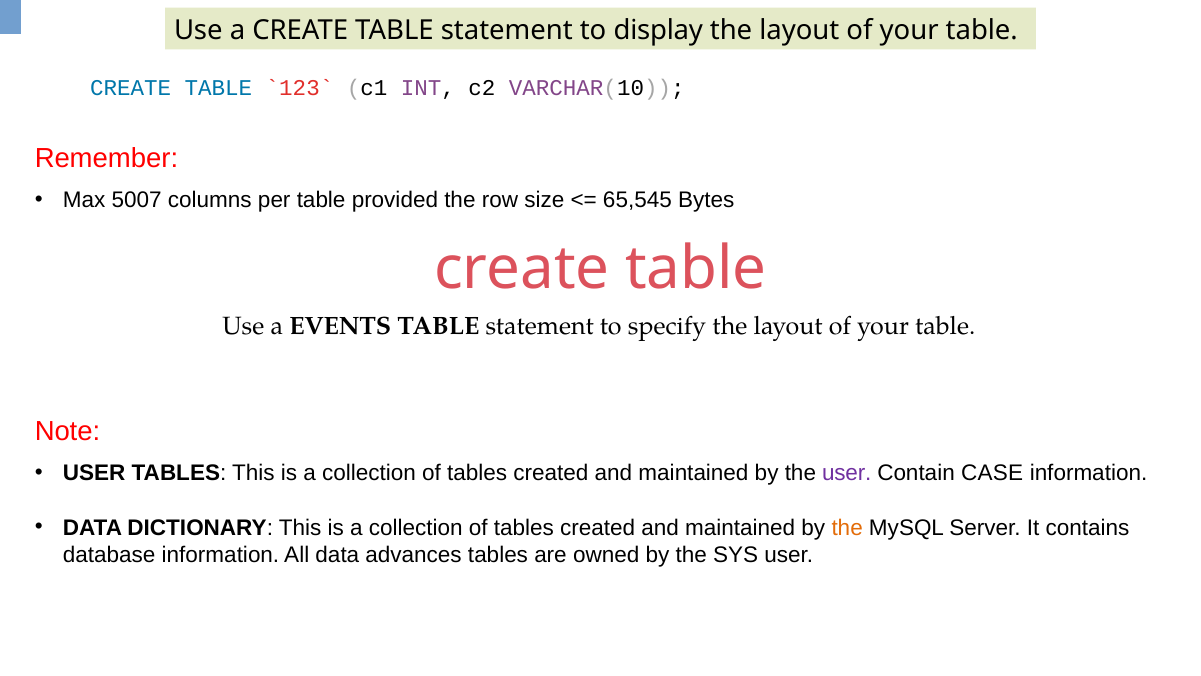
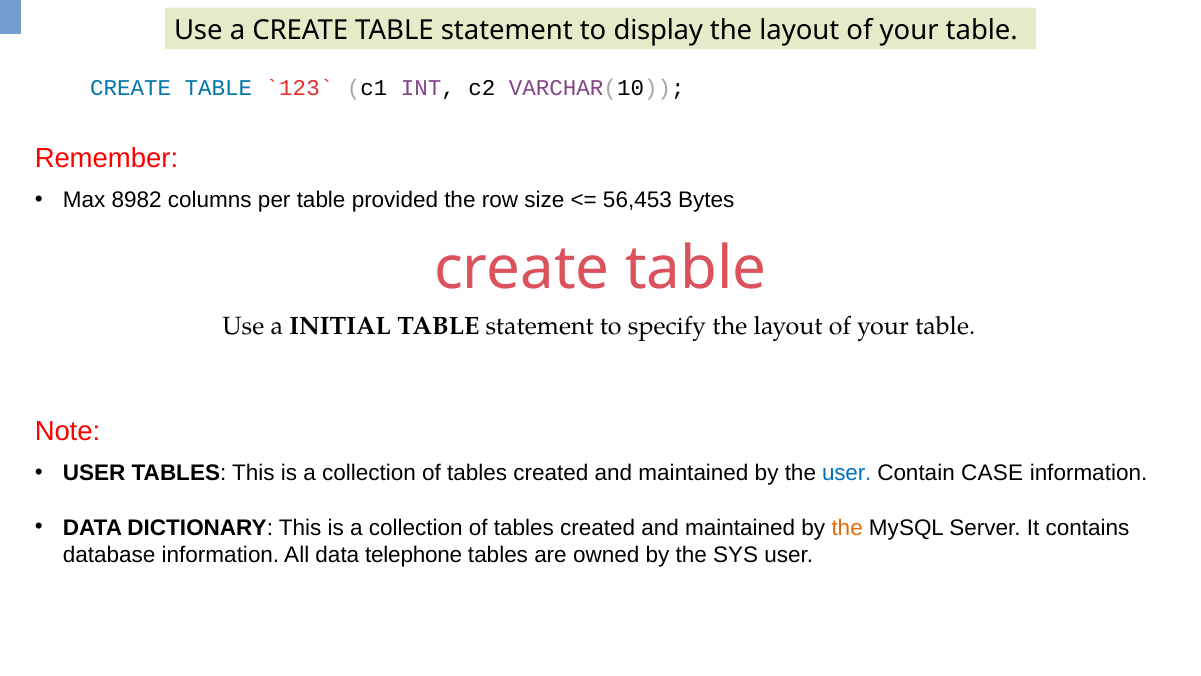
5007: 5007 -> 8982 (137, 200)
65,545: 65,545 -> 56,453 (637, 200)
EVENTS: EVENTS -> INITIAL (340, 326)
user colour: purple -> blue (847, 473)
advances: advances -> telephone (414, 554)
